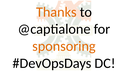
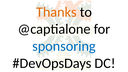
sponsoring colour: orange -> blue (64, 46)
